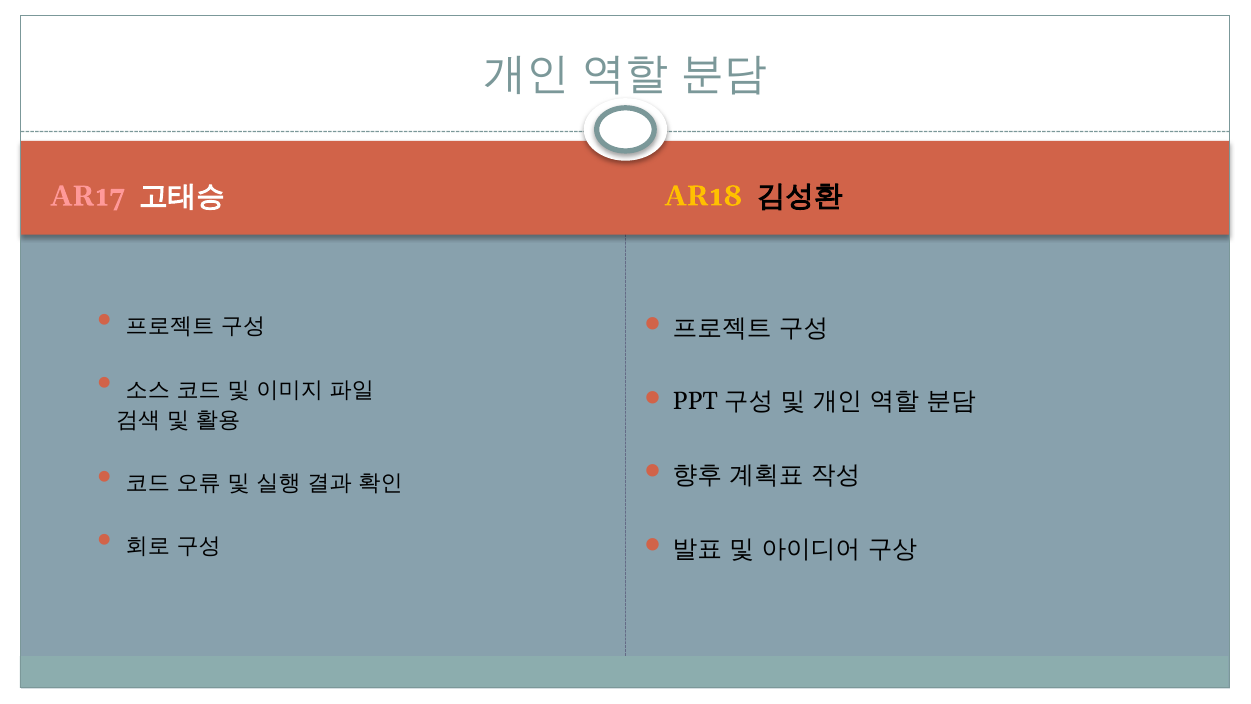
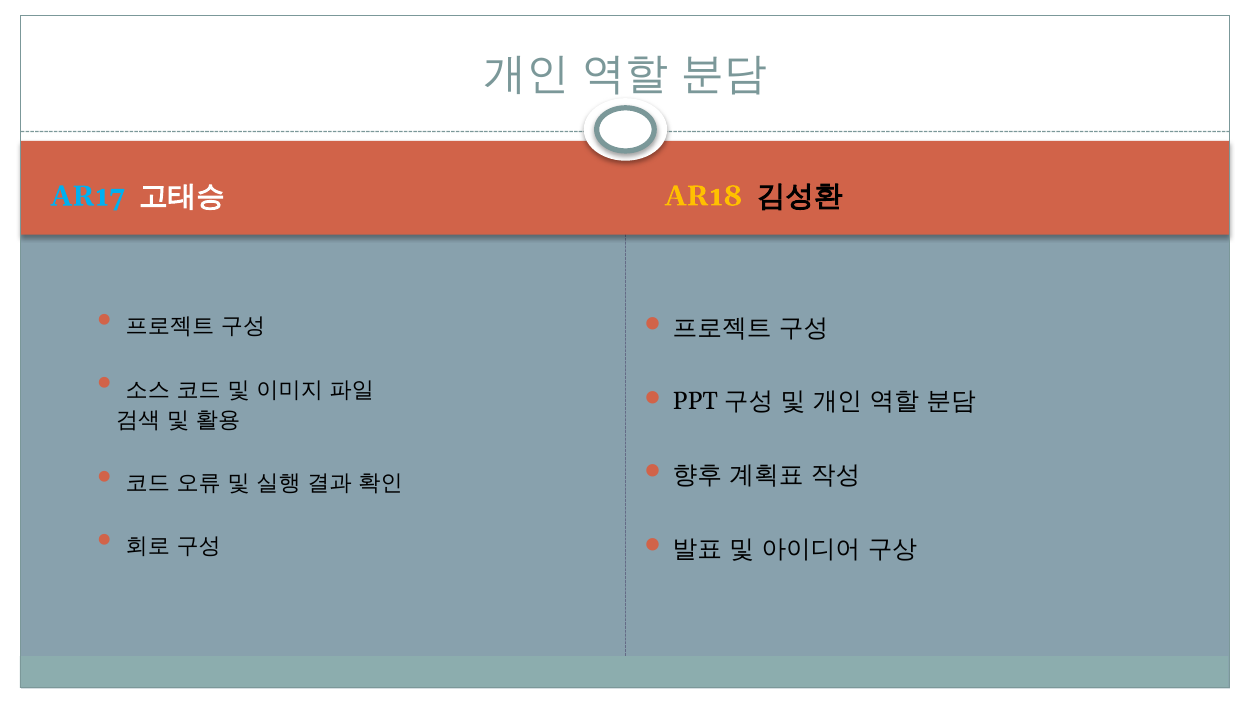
AR17 colour: pink -> light blue (88, 196)
